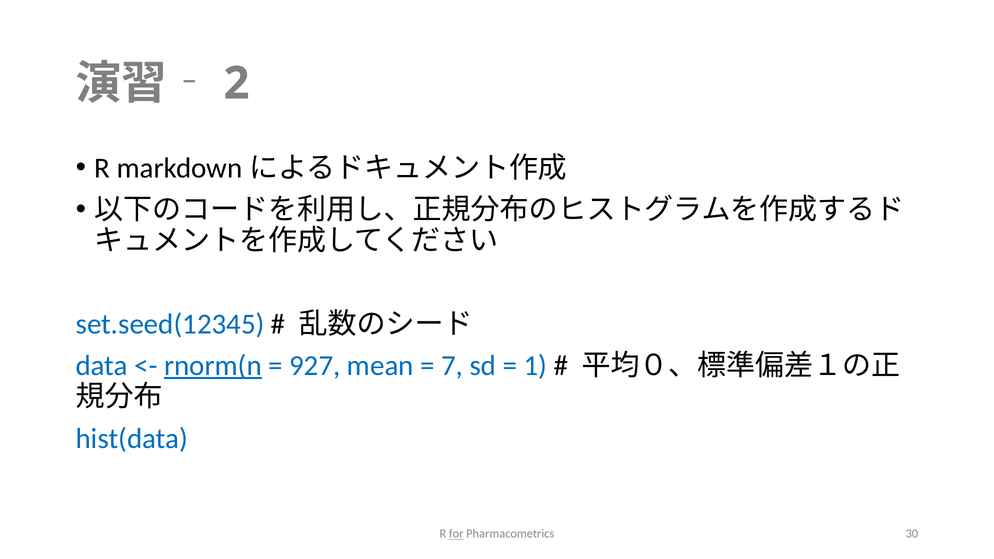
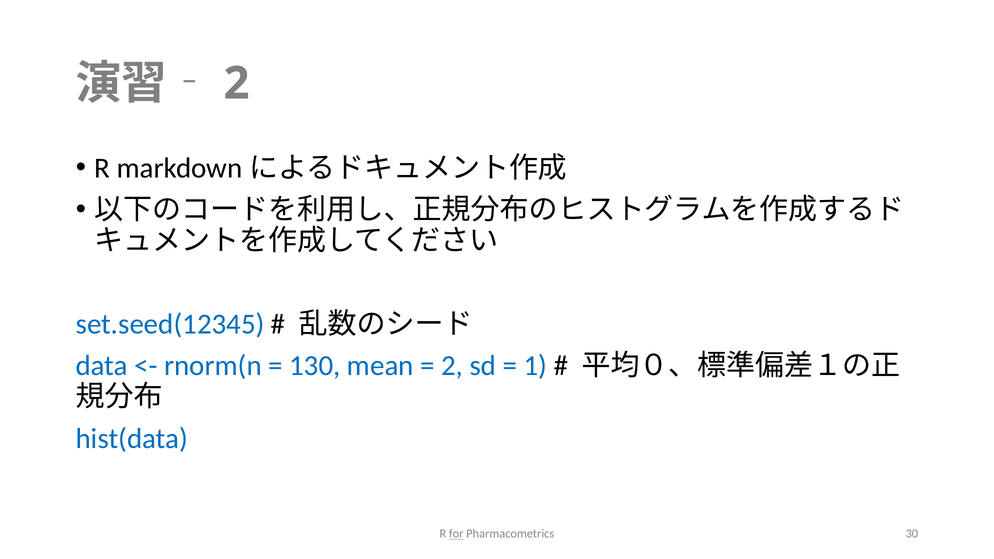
rnorm(n underline: present -> none (213, 366)
927: 927 -> 130 (315, 366)
7: 7 -> 2 (452, 366)
